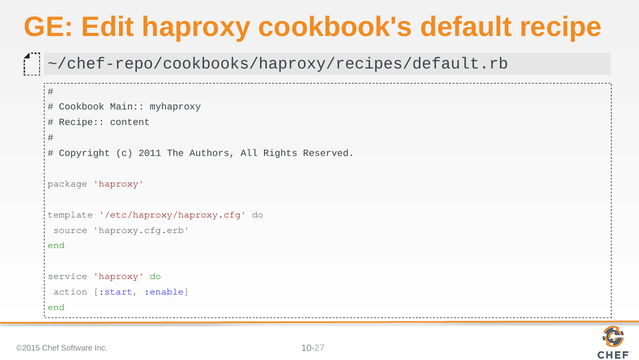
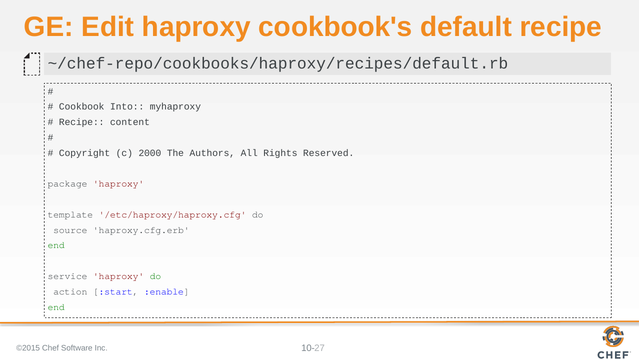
Main: Main -> Into (127, 107)
2011: 2011 -> 2000 (150, 153)
